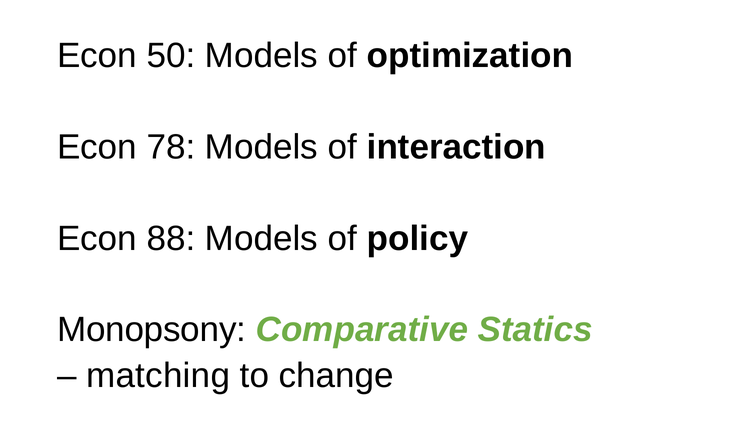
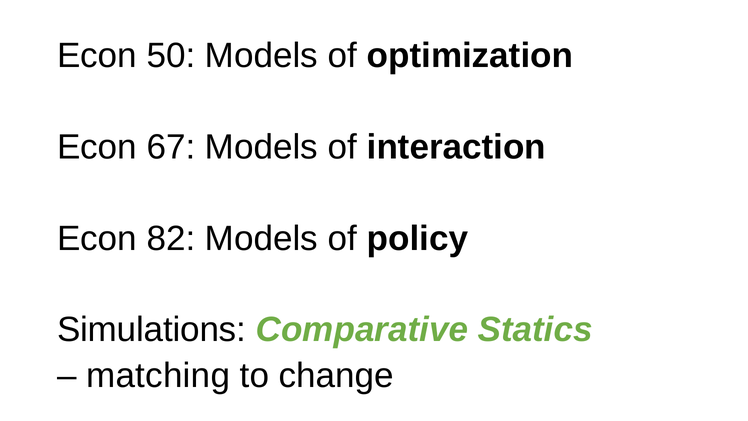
78: 78 -> 67 (171, 147)
88: 88 -> 82 (171, 238)
Monopsony: Monopsony -> Simulations (152, 330)
